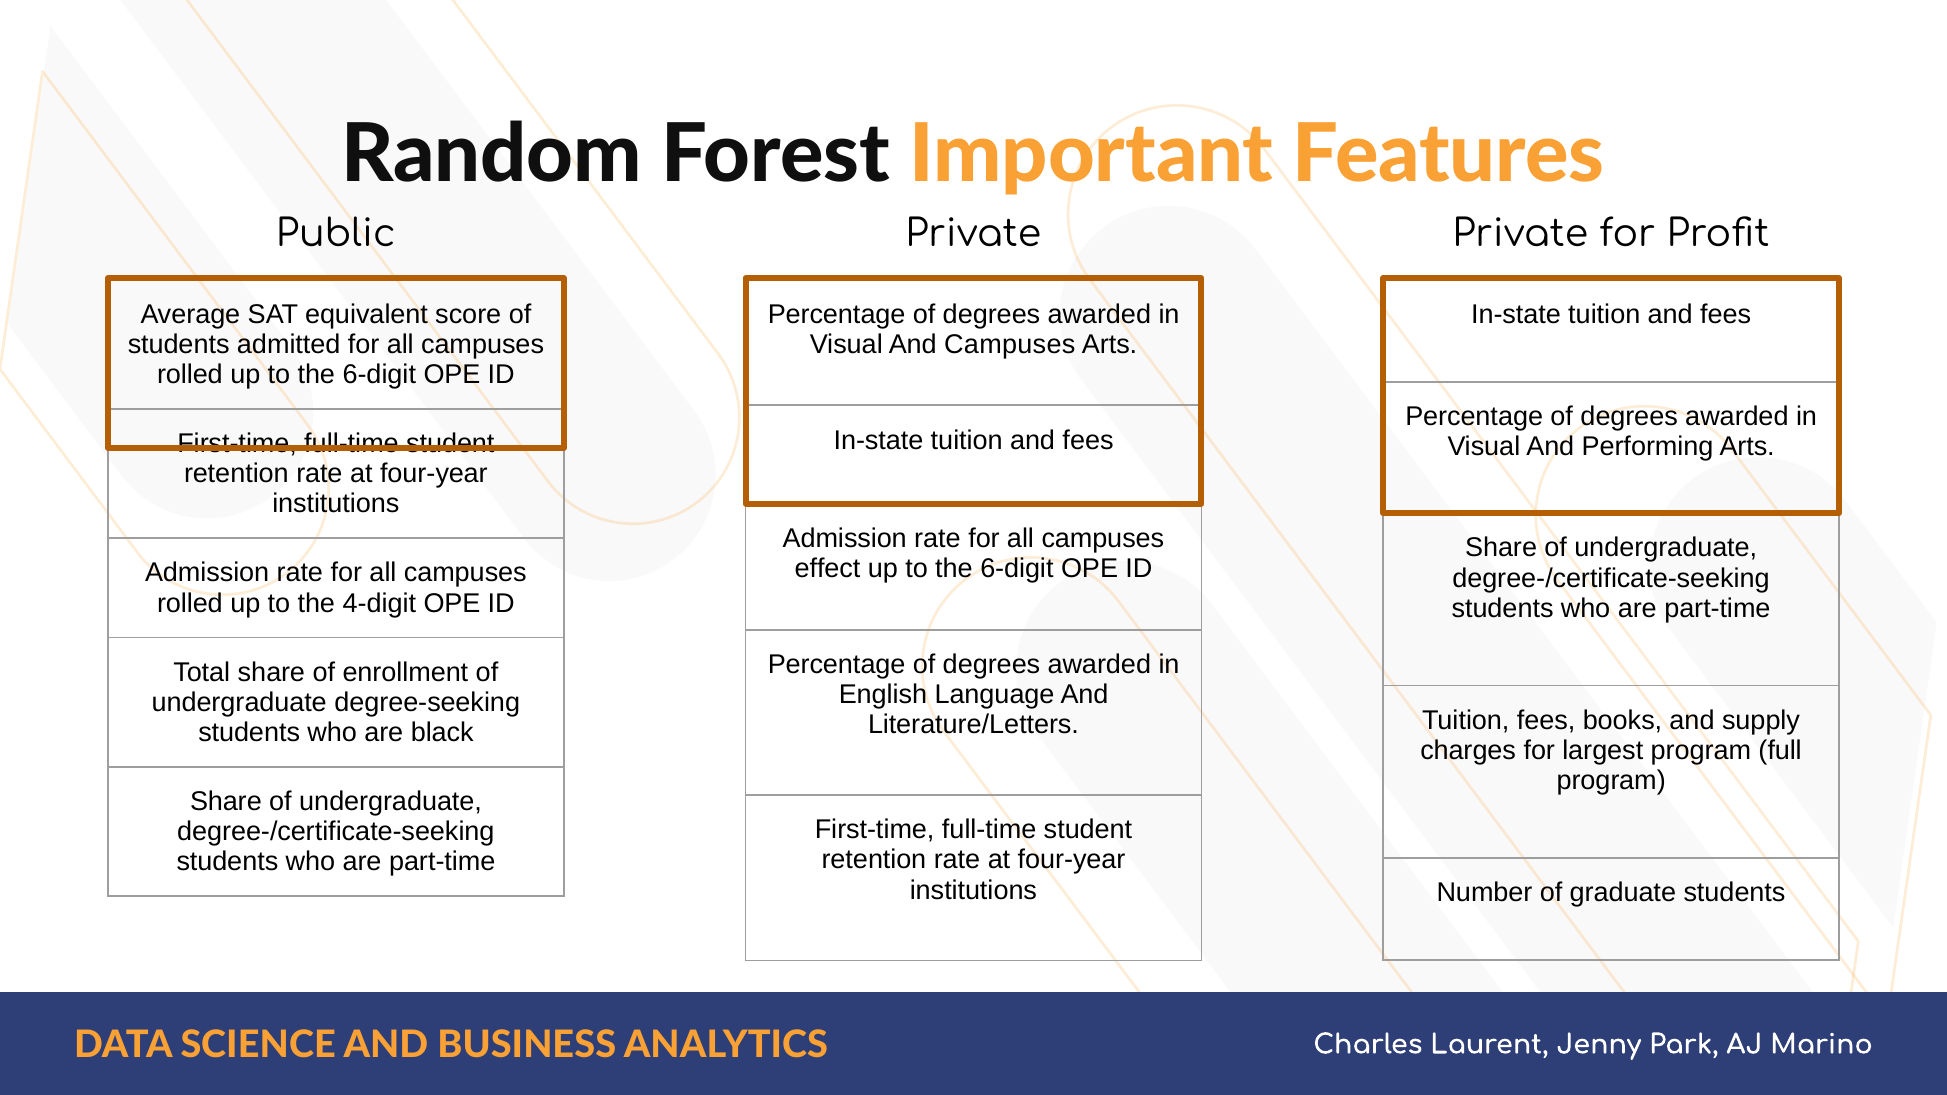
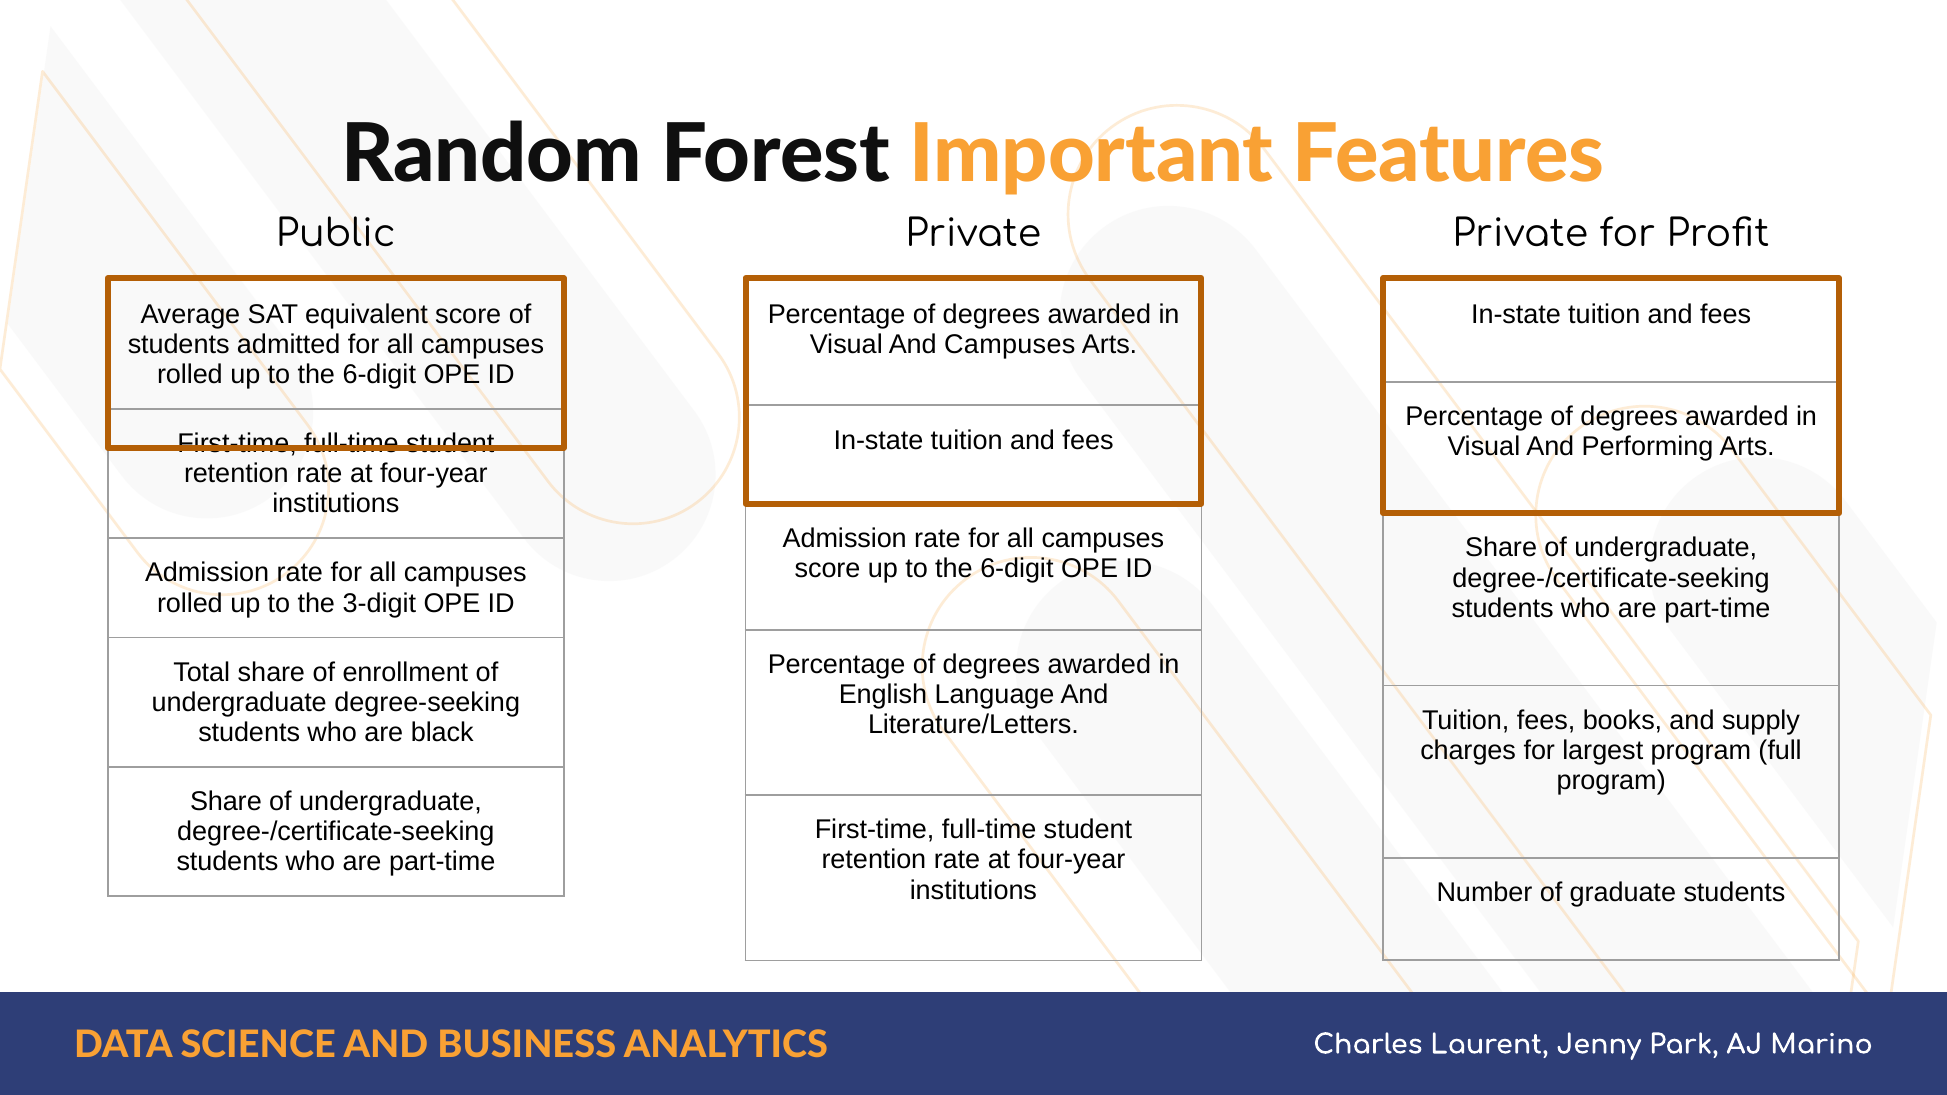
effect: effect -> score (828, 569)
4-digit: 4-digit -> 3-digit (379, 603)
